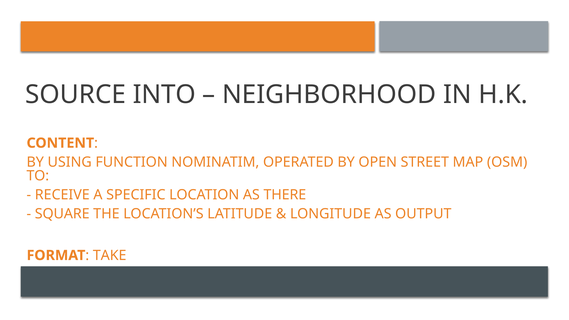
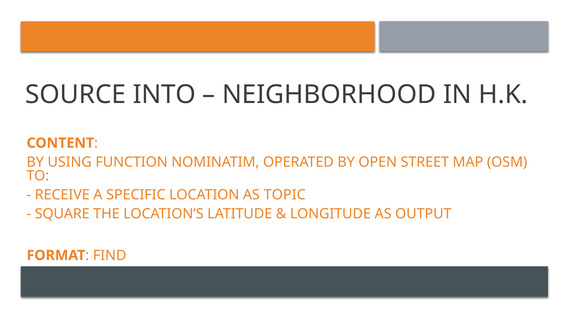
THERE: THERE -> TOPIC (285, 195)
TAKE: TAKE -> FIND (110, 255)
